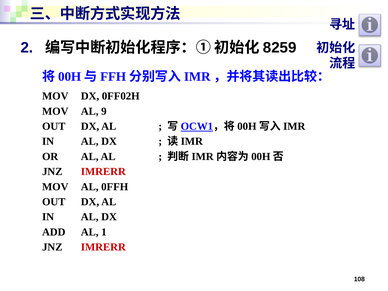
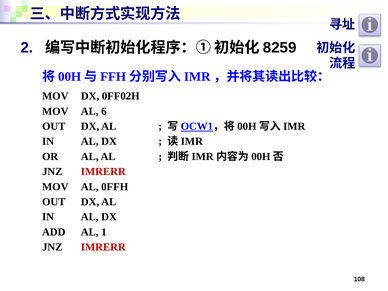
9: 9 -> 6 (104, 111)
